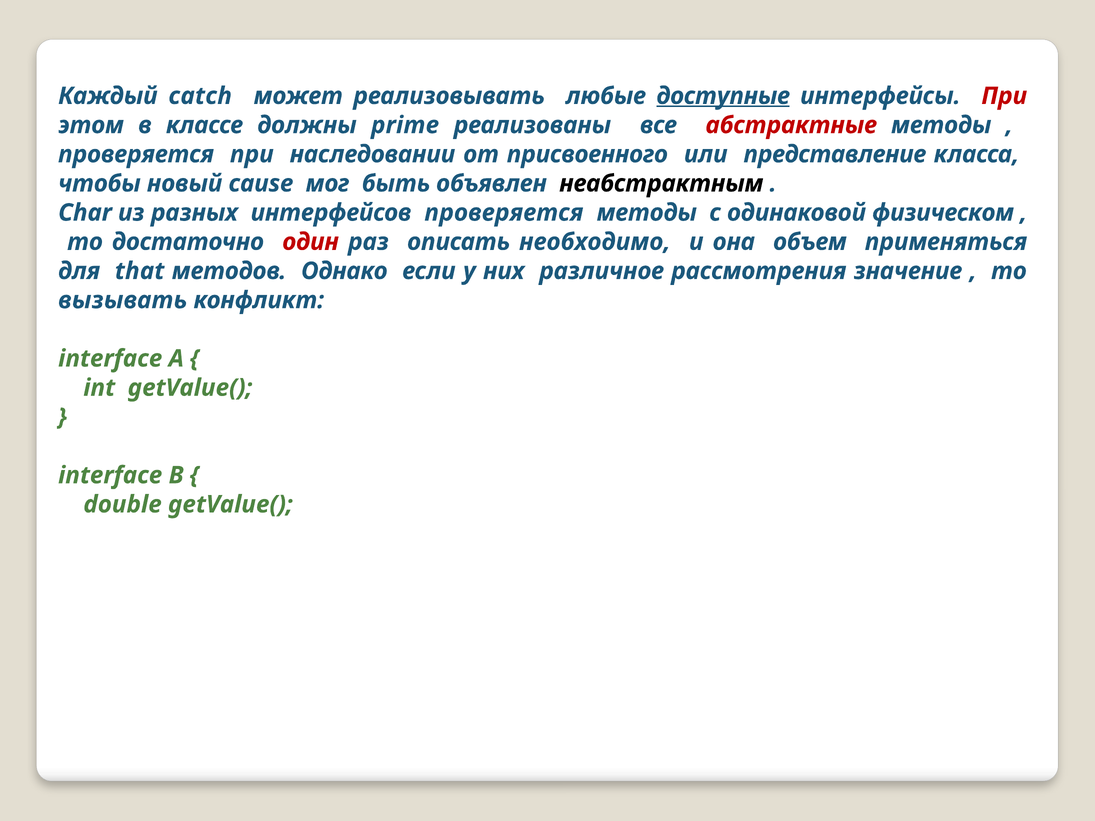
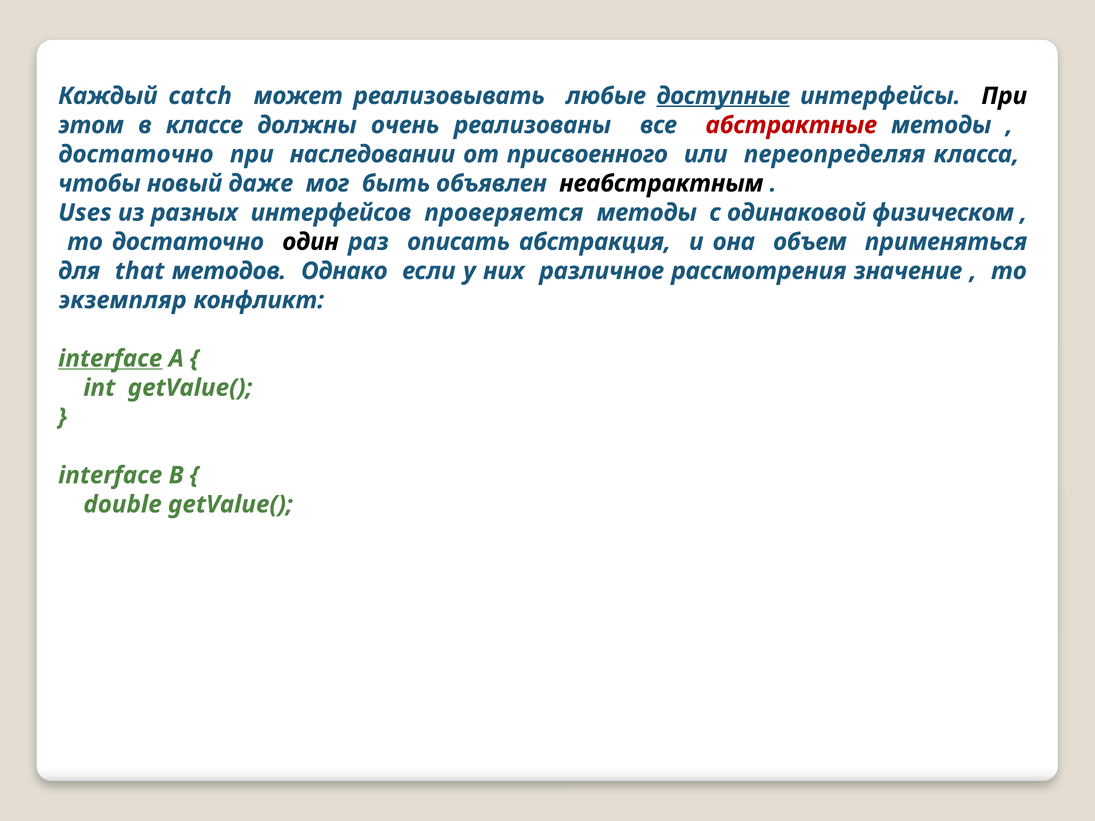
При colour: red -> black (1004, 96)
prime: prime -> очень (405, 125)
проверяется: проверяется -> достаточно (136, 154)
представление: представление -> переопределяя (835, 154)
cause: cause -> даже (261, 184)
Char: Char -> Uses (85, 213)
один colour: red -> black (311, 242)
необходимо: необходимо -> абстракция (595, 242)
вызывать: вызывать -> экземпляр (123, 300)
interface underline: none -> present (110, 359)
